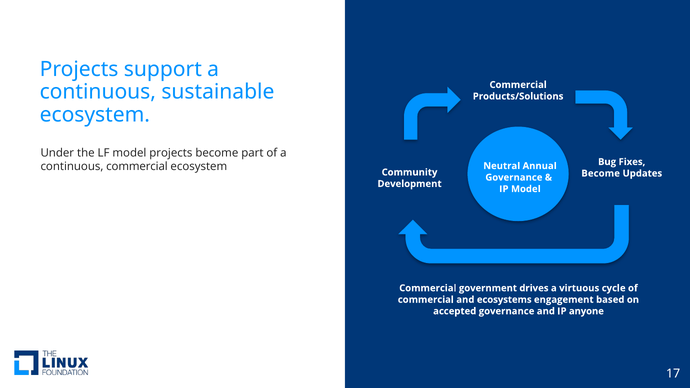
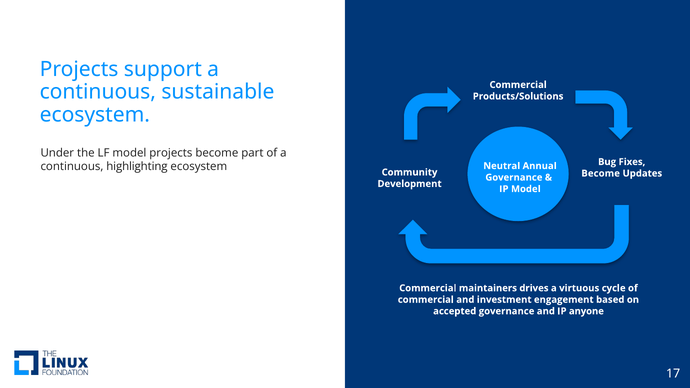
continuous commercial: commercial -> highlighting (137, 167)
government: government -> maintainers (488, 288)
ecosystems: ecosystems -> investment (504, 300)
